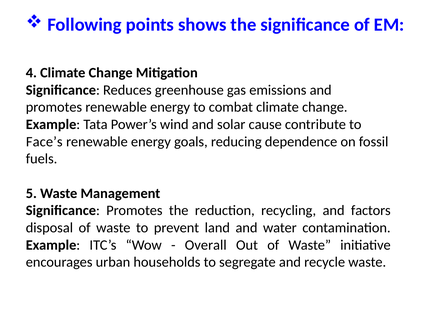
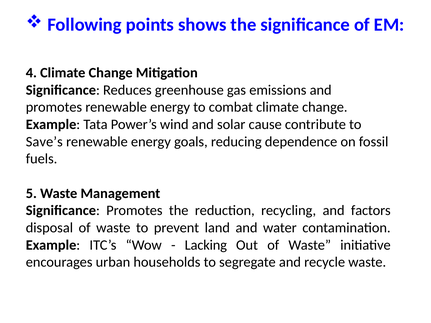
Face’s: Face’s -> Save’s (44, 142)
Overall: Overall -> Lacking (206, 245)
